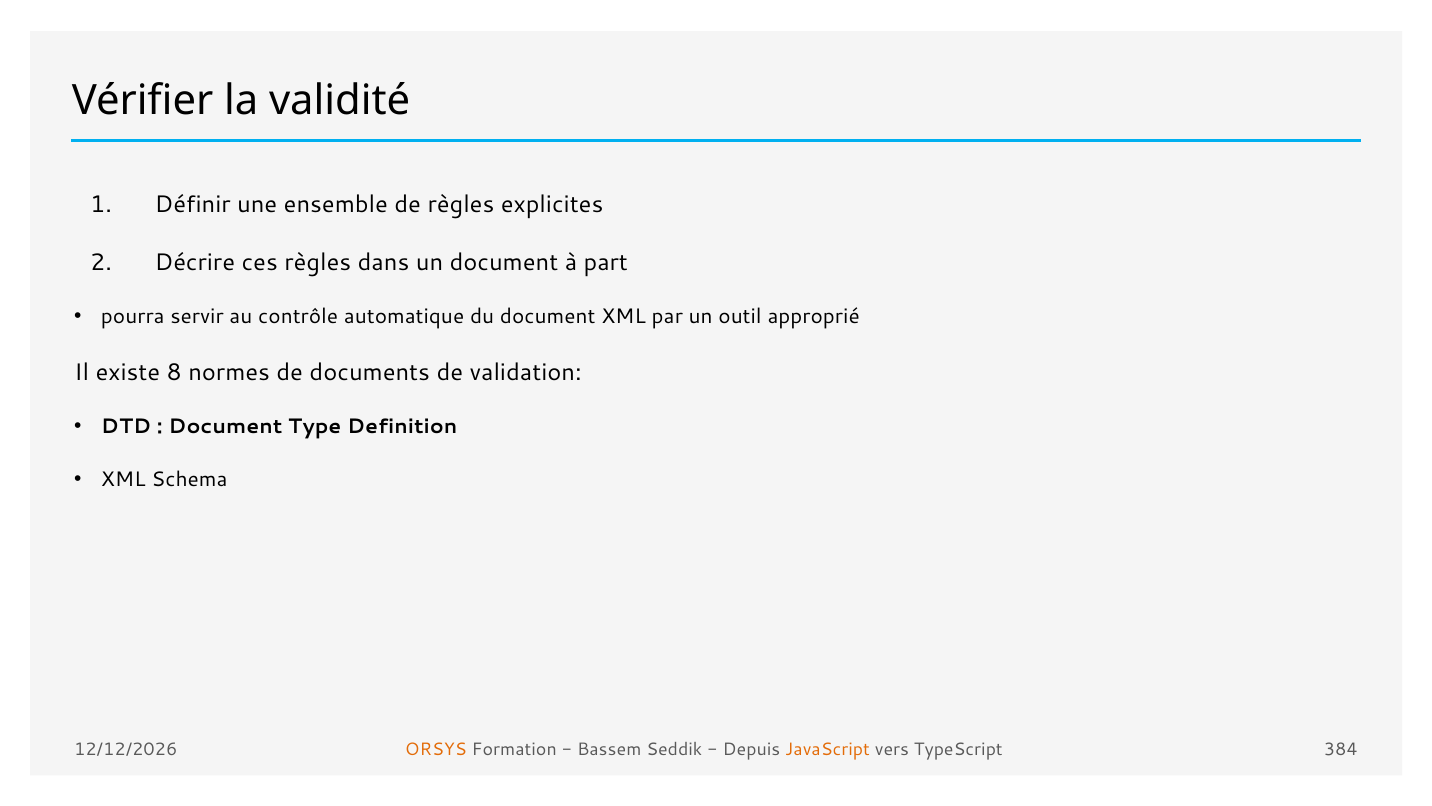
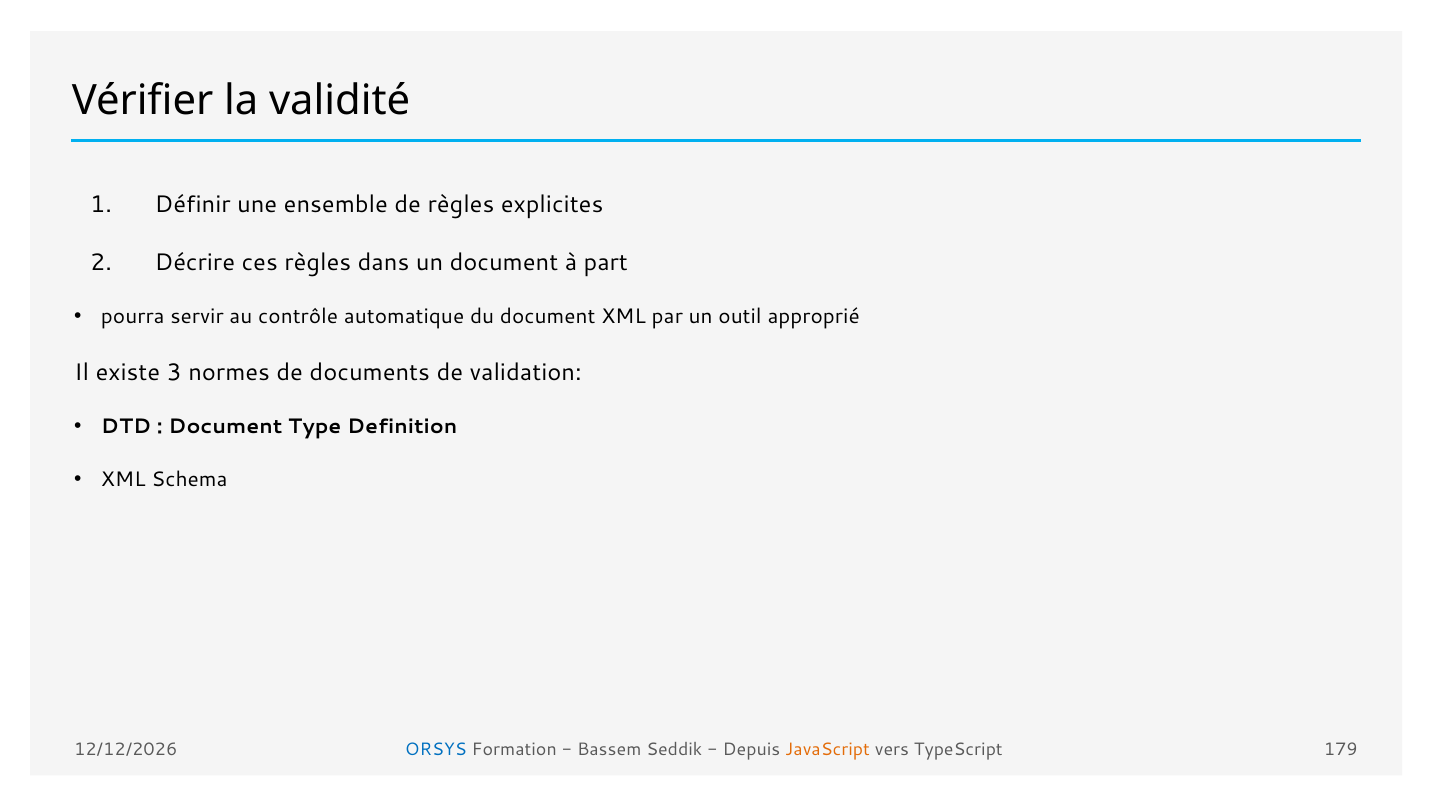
8: 8 -> 3 (174, 372)
ORSYS colour: orange -> blue (436, 749)
384: 384 -> 179 (1341, 749)
